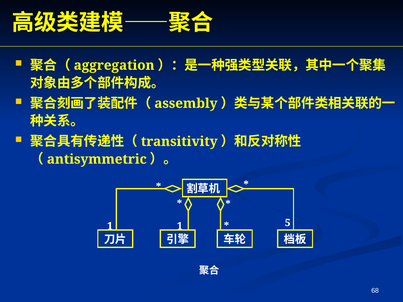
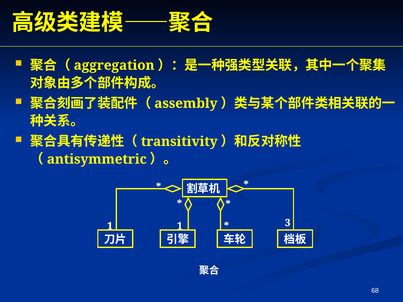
5: 5 -> 3 (288, 223)
